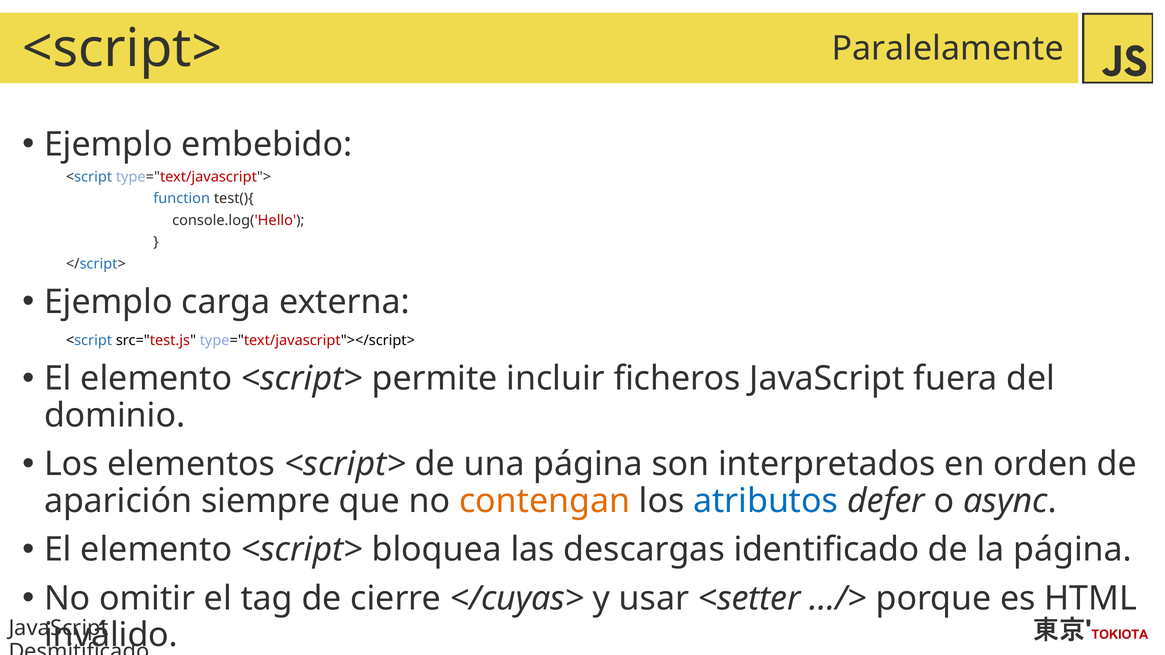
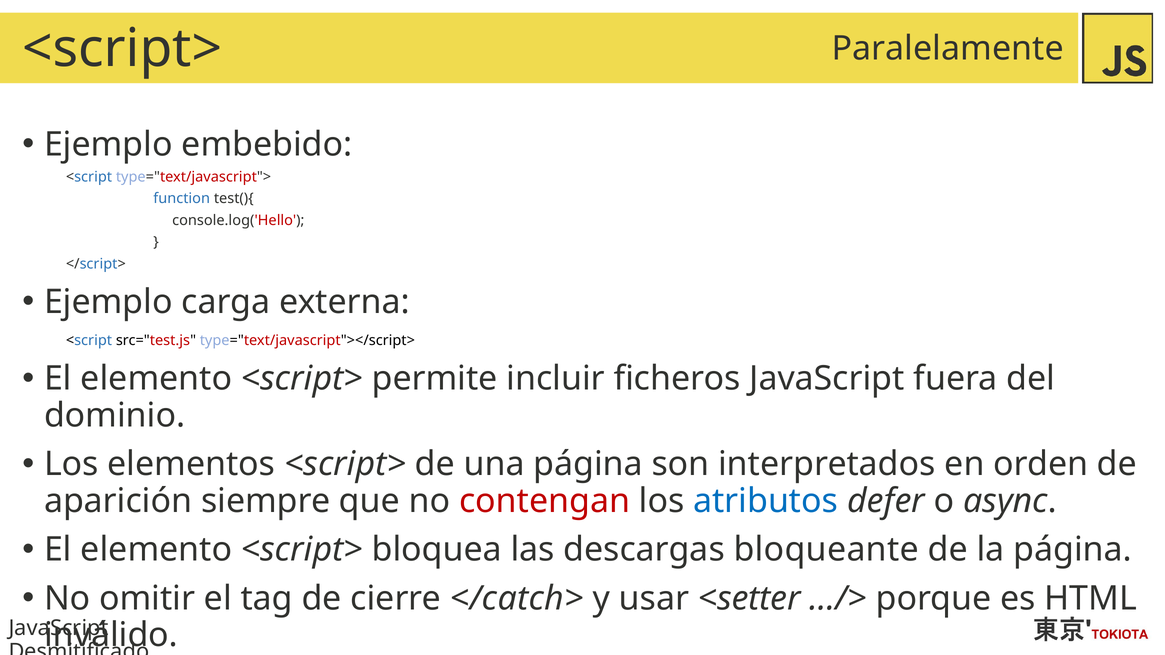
contengan colour: orange -> red (545, 501)
identificado: identificado -> bloqueante (826, 550)
</cuyas>: </cuyas> -> </catch> (517, 599)
